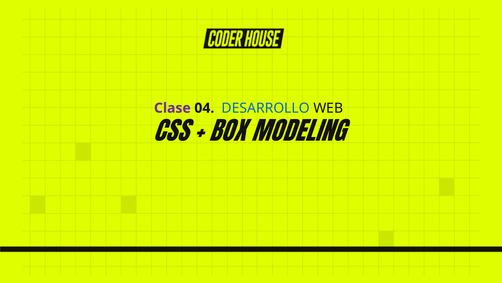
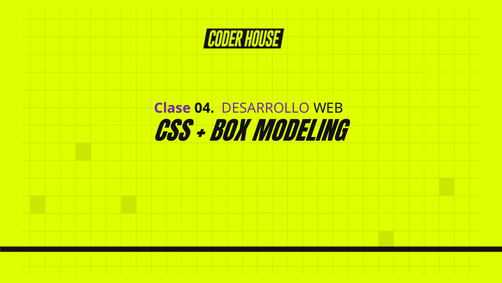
DESARROLLO colour: blue -> purple (266, 108)
